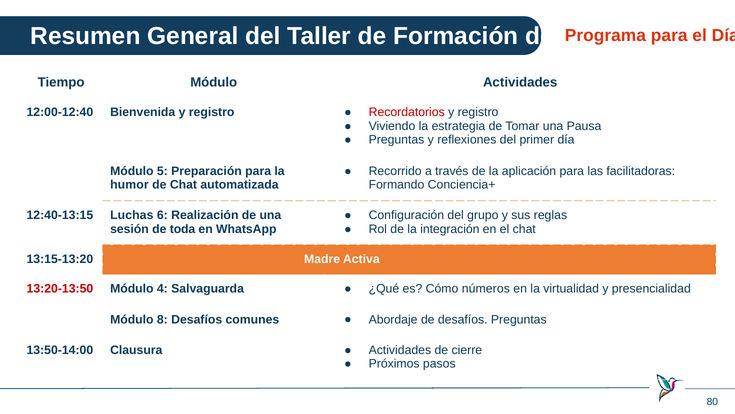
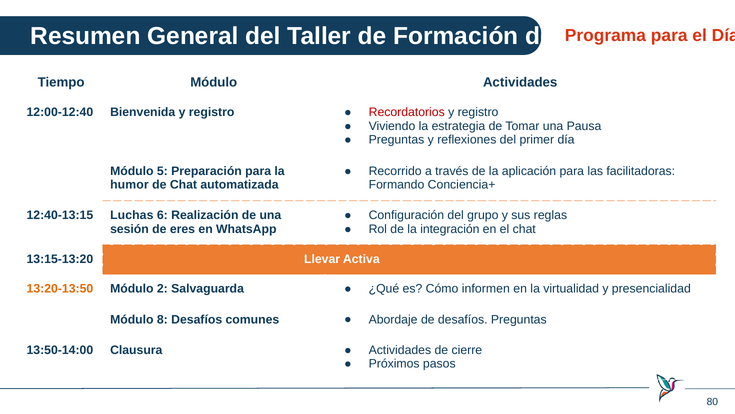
toda: toda -> eres (182, 229)
Madre: Madre -> Llevar (322, 259)
13:20-13:50 colour: red -> orange (60, 288)
Módulo 4: 4 -> 2 (162, 288)
números: números -> informen (486, 288)
